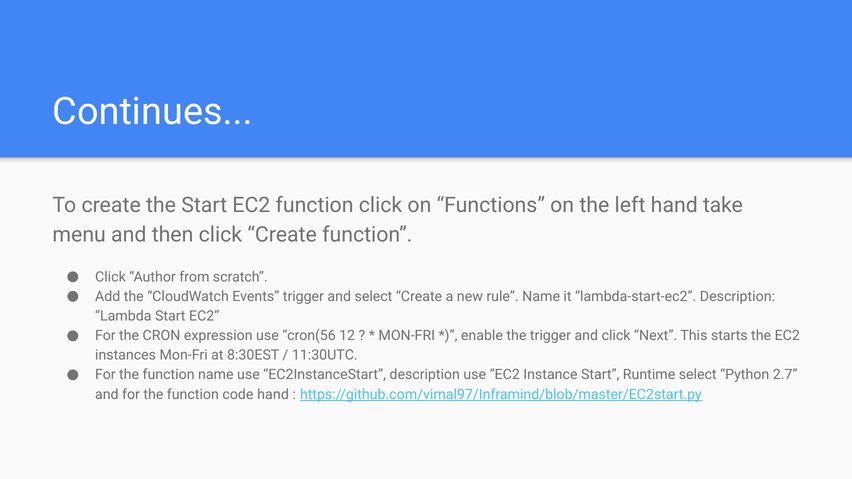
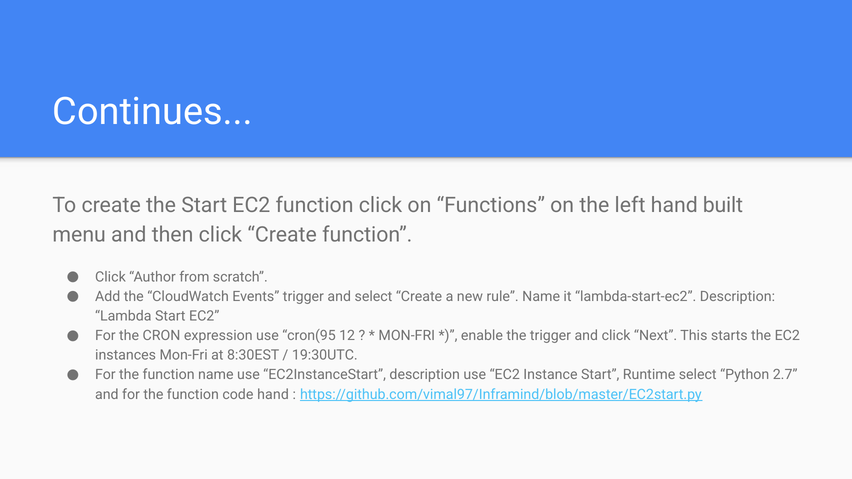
take: take -> built (723, 205)
cron(56: cron(56 -> cron(95 (309, 336)
11:30UTC: 11:30UTC -> 19:30UTC (325, 355)
